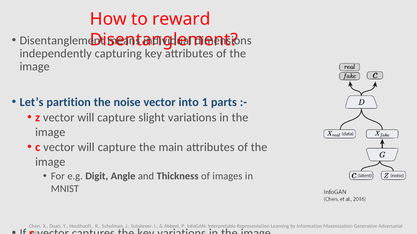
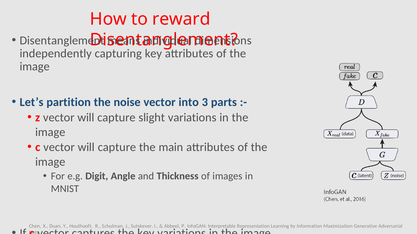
1: 1 -> 3 (205, 103)
